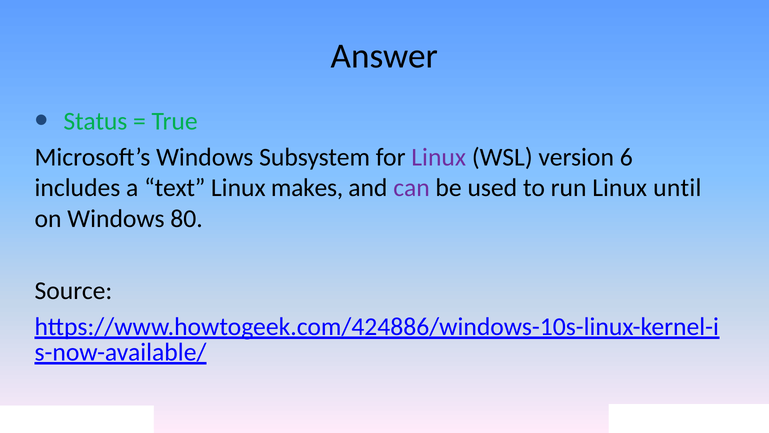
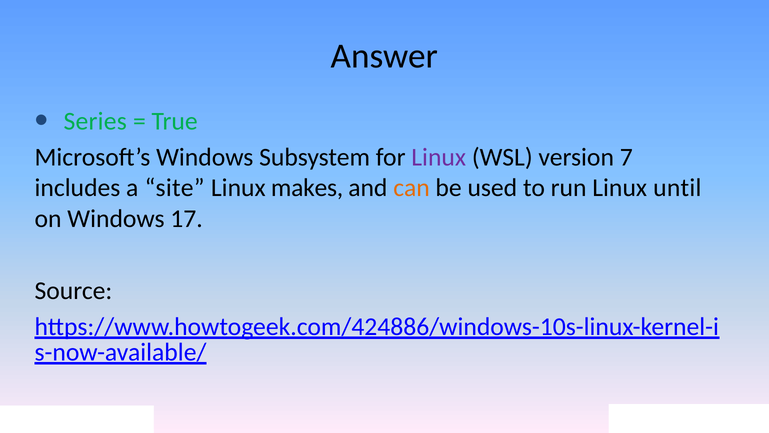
Status: Status -> Series (95, 121)
6: 6 -> 7 (626, 157)
text: text -> site (175, 188)
can colour: purple -> orange (412, 188)
80: 80 -> 17 (187, 219)
